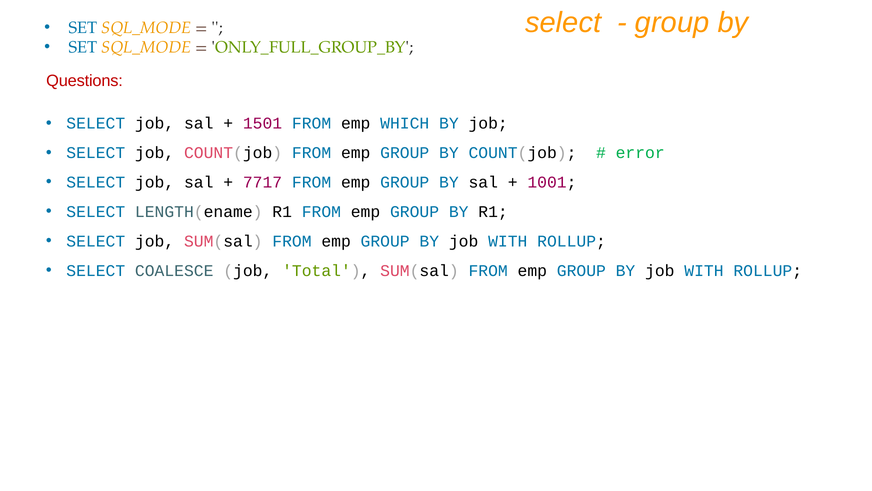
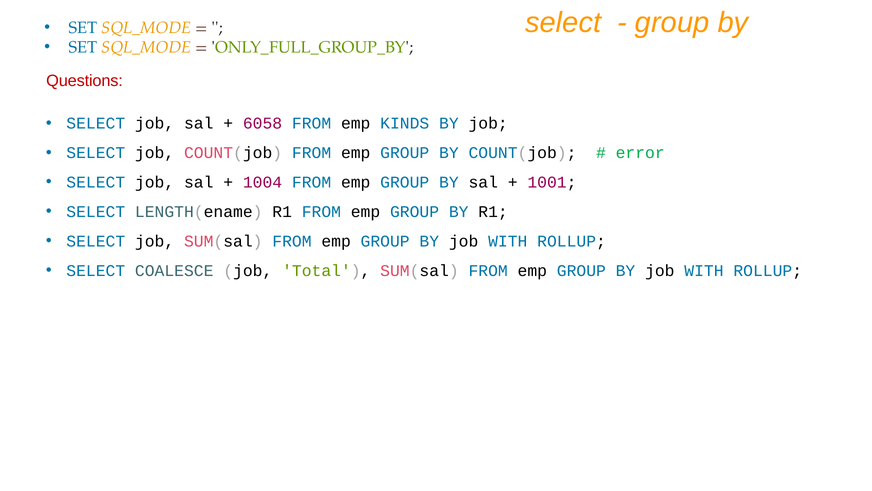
1501: 1501 -> 6058 (263, 123)
WHICH: WHICH -> KINDS (405, 123)
7717: 7717 -> 1004 (263, 182)
